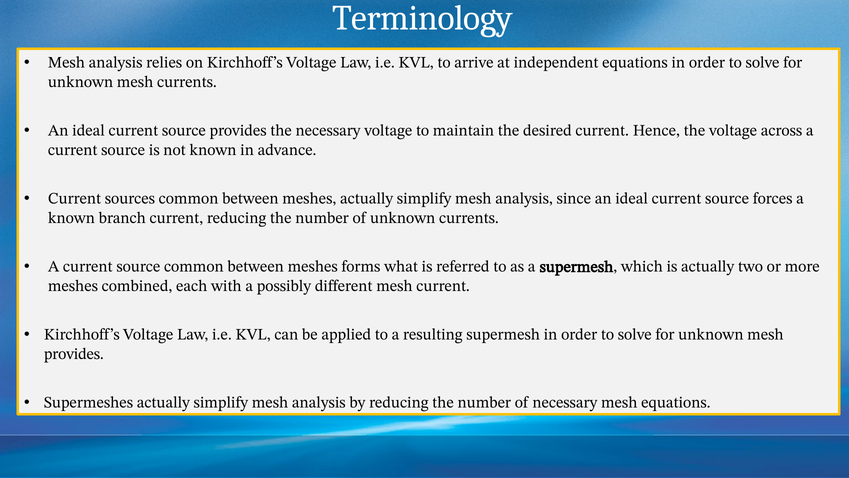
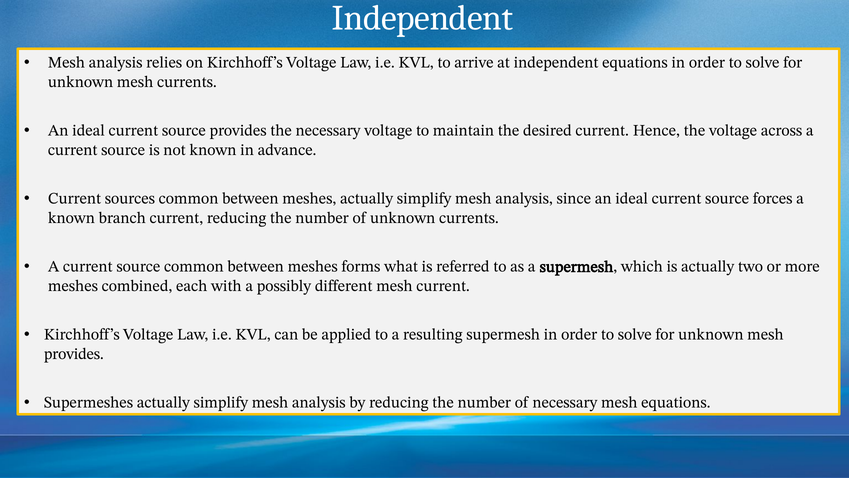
Terminology: Terminology -> Independent (422, 18)
